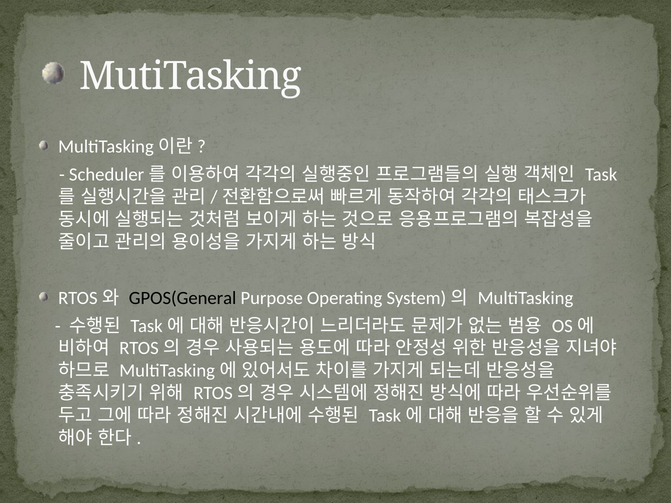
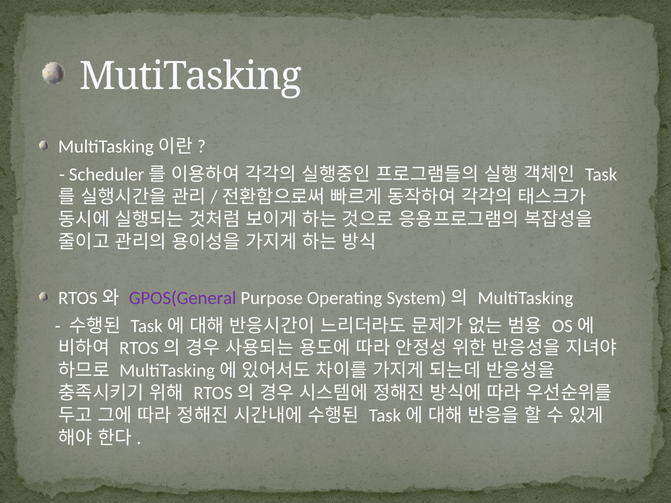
GPOS(General colour: black -> purple (183, 298)
